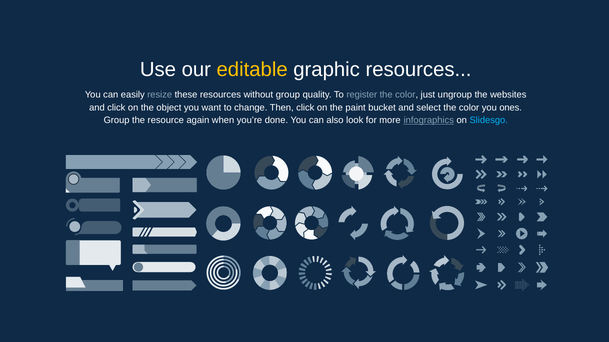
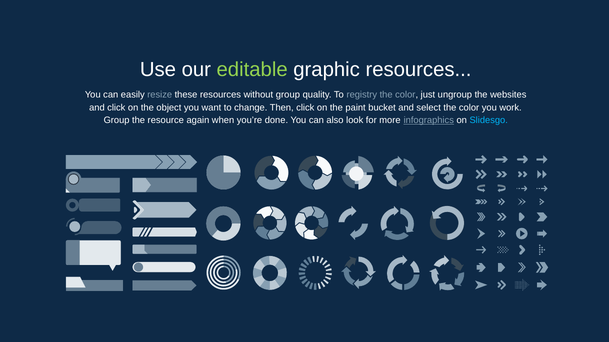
editable colour: yellow -> light green (252, 70)
register: register -> registry (362, 95)
ones: ones -> work (511, 108)
